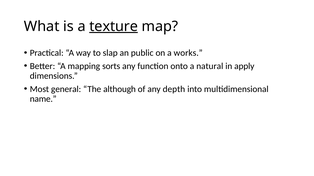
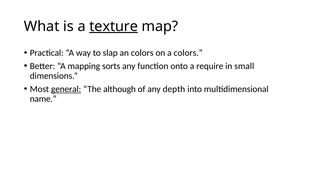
an public: public -> colors (142, 53)
a works: works -> colors (188, 53)
natural: natural -> require (210, 66)
apply: apply -> small (244, 66)
general underline: none -> present (66, 89)
